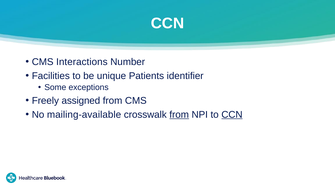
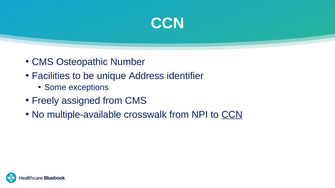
Interactions: Interactions -> Osteopathic (82, 62)
Patients: Patients -> Address (146, 76)
mailing-available: mailing-available -> multiple-available (84, 115)
from underline: present -> none (179, 115)
